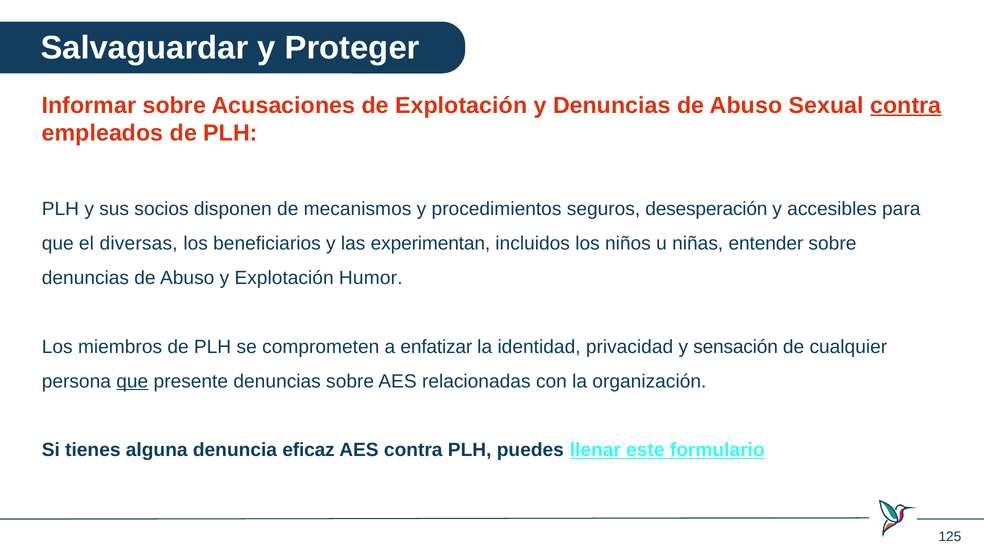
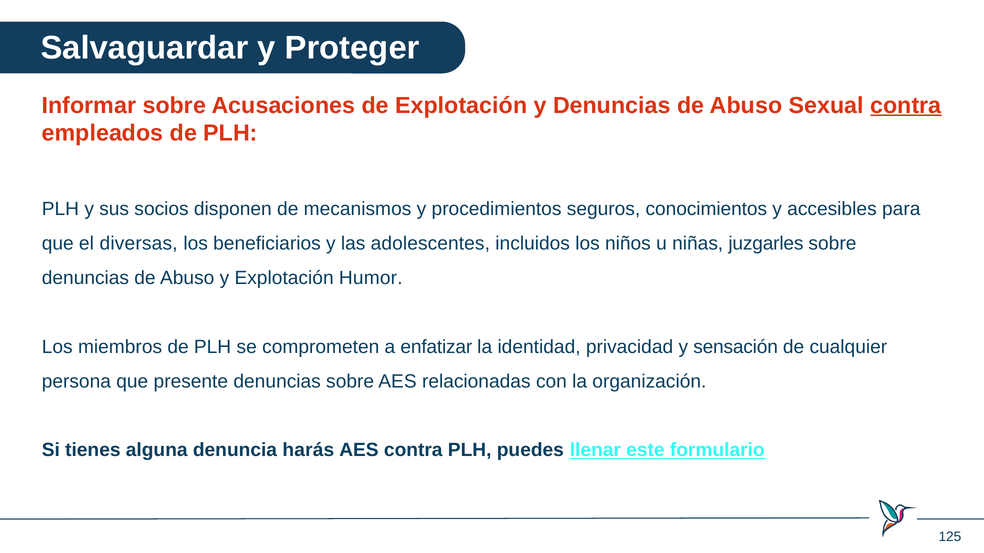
desesperación: desesperación -> conocimientos (706, 209)
experimentan: experimentan -> adolescentes (430, 244)
entender: entender -> juzgarles (766, 244)
que underline: present -> none (132, 382)
eficaz: eficaz -> harás (308, 450)
